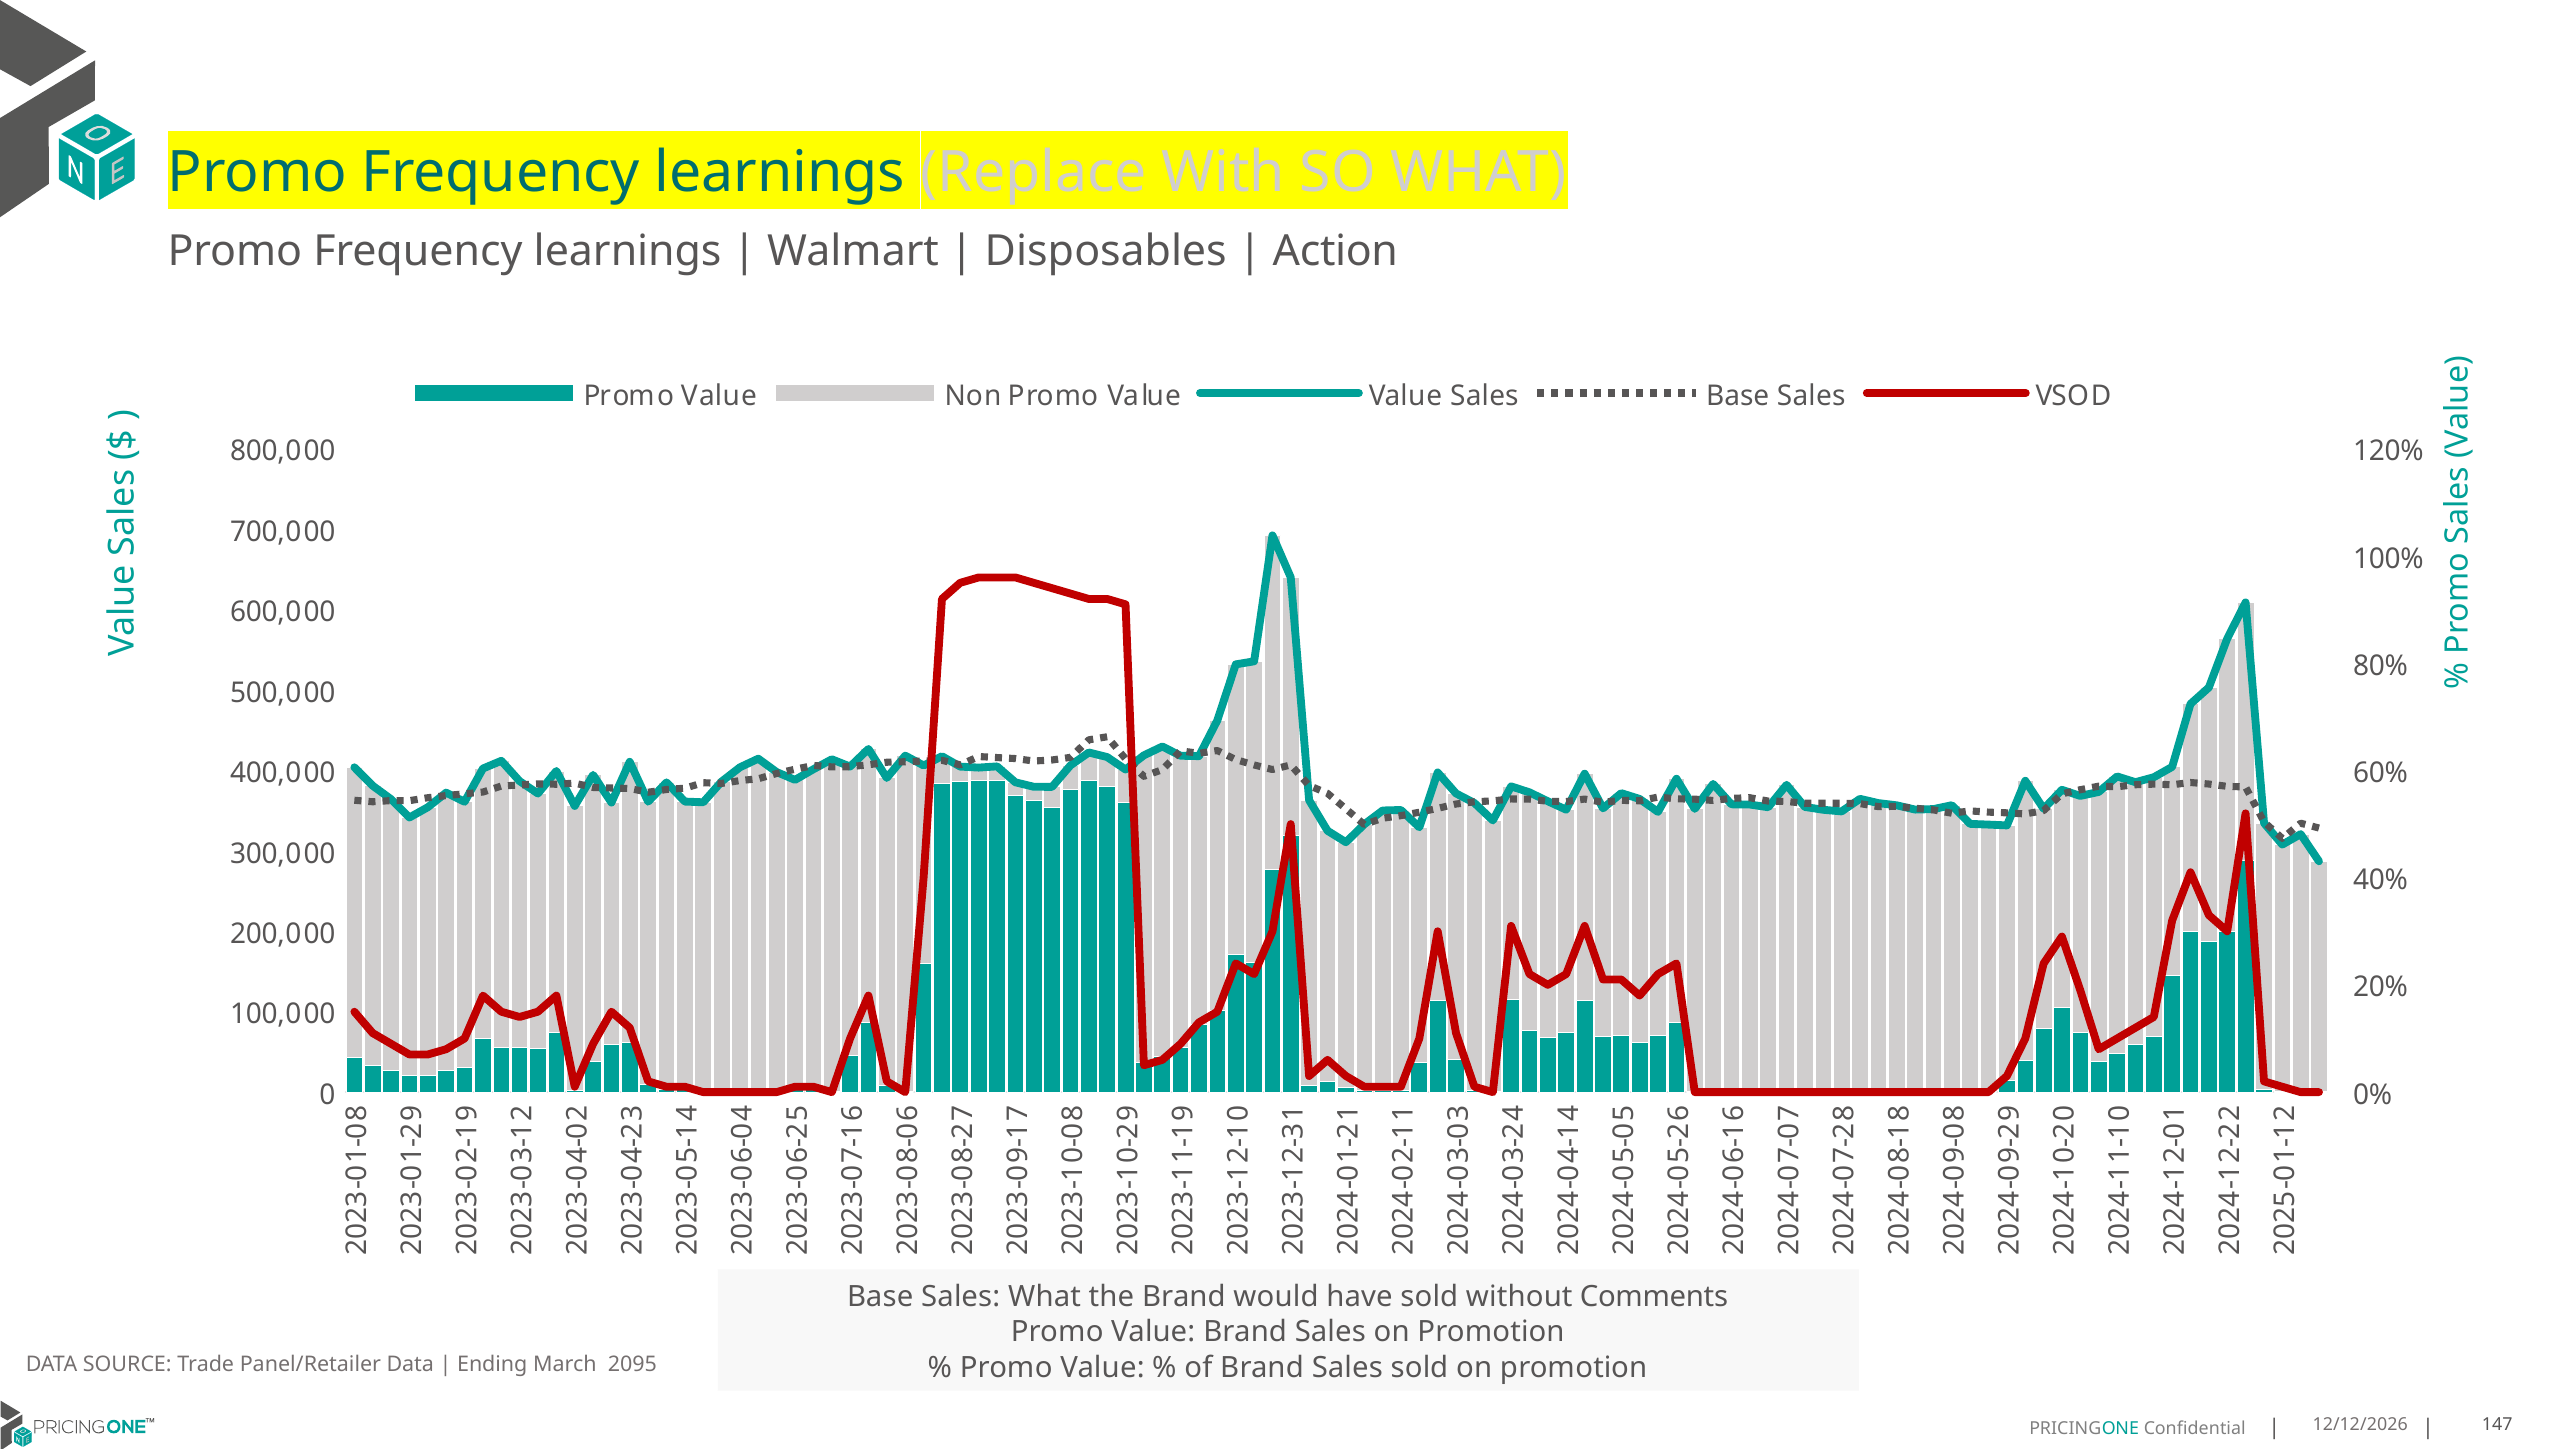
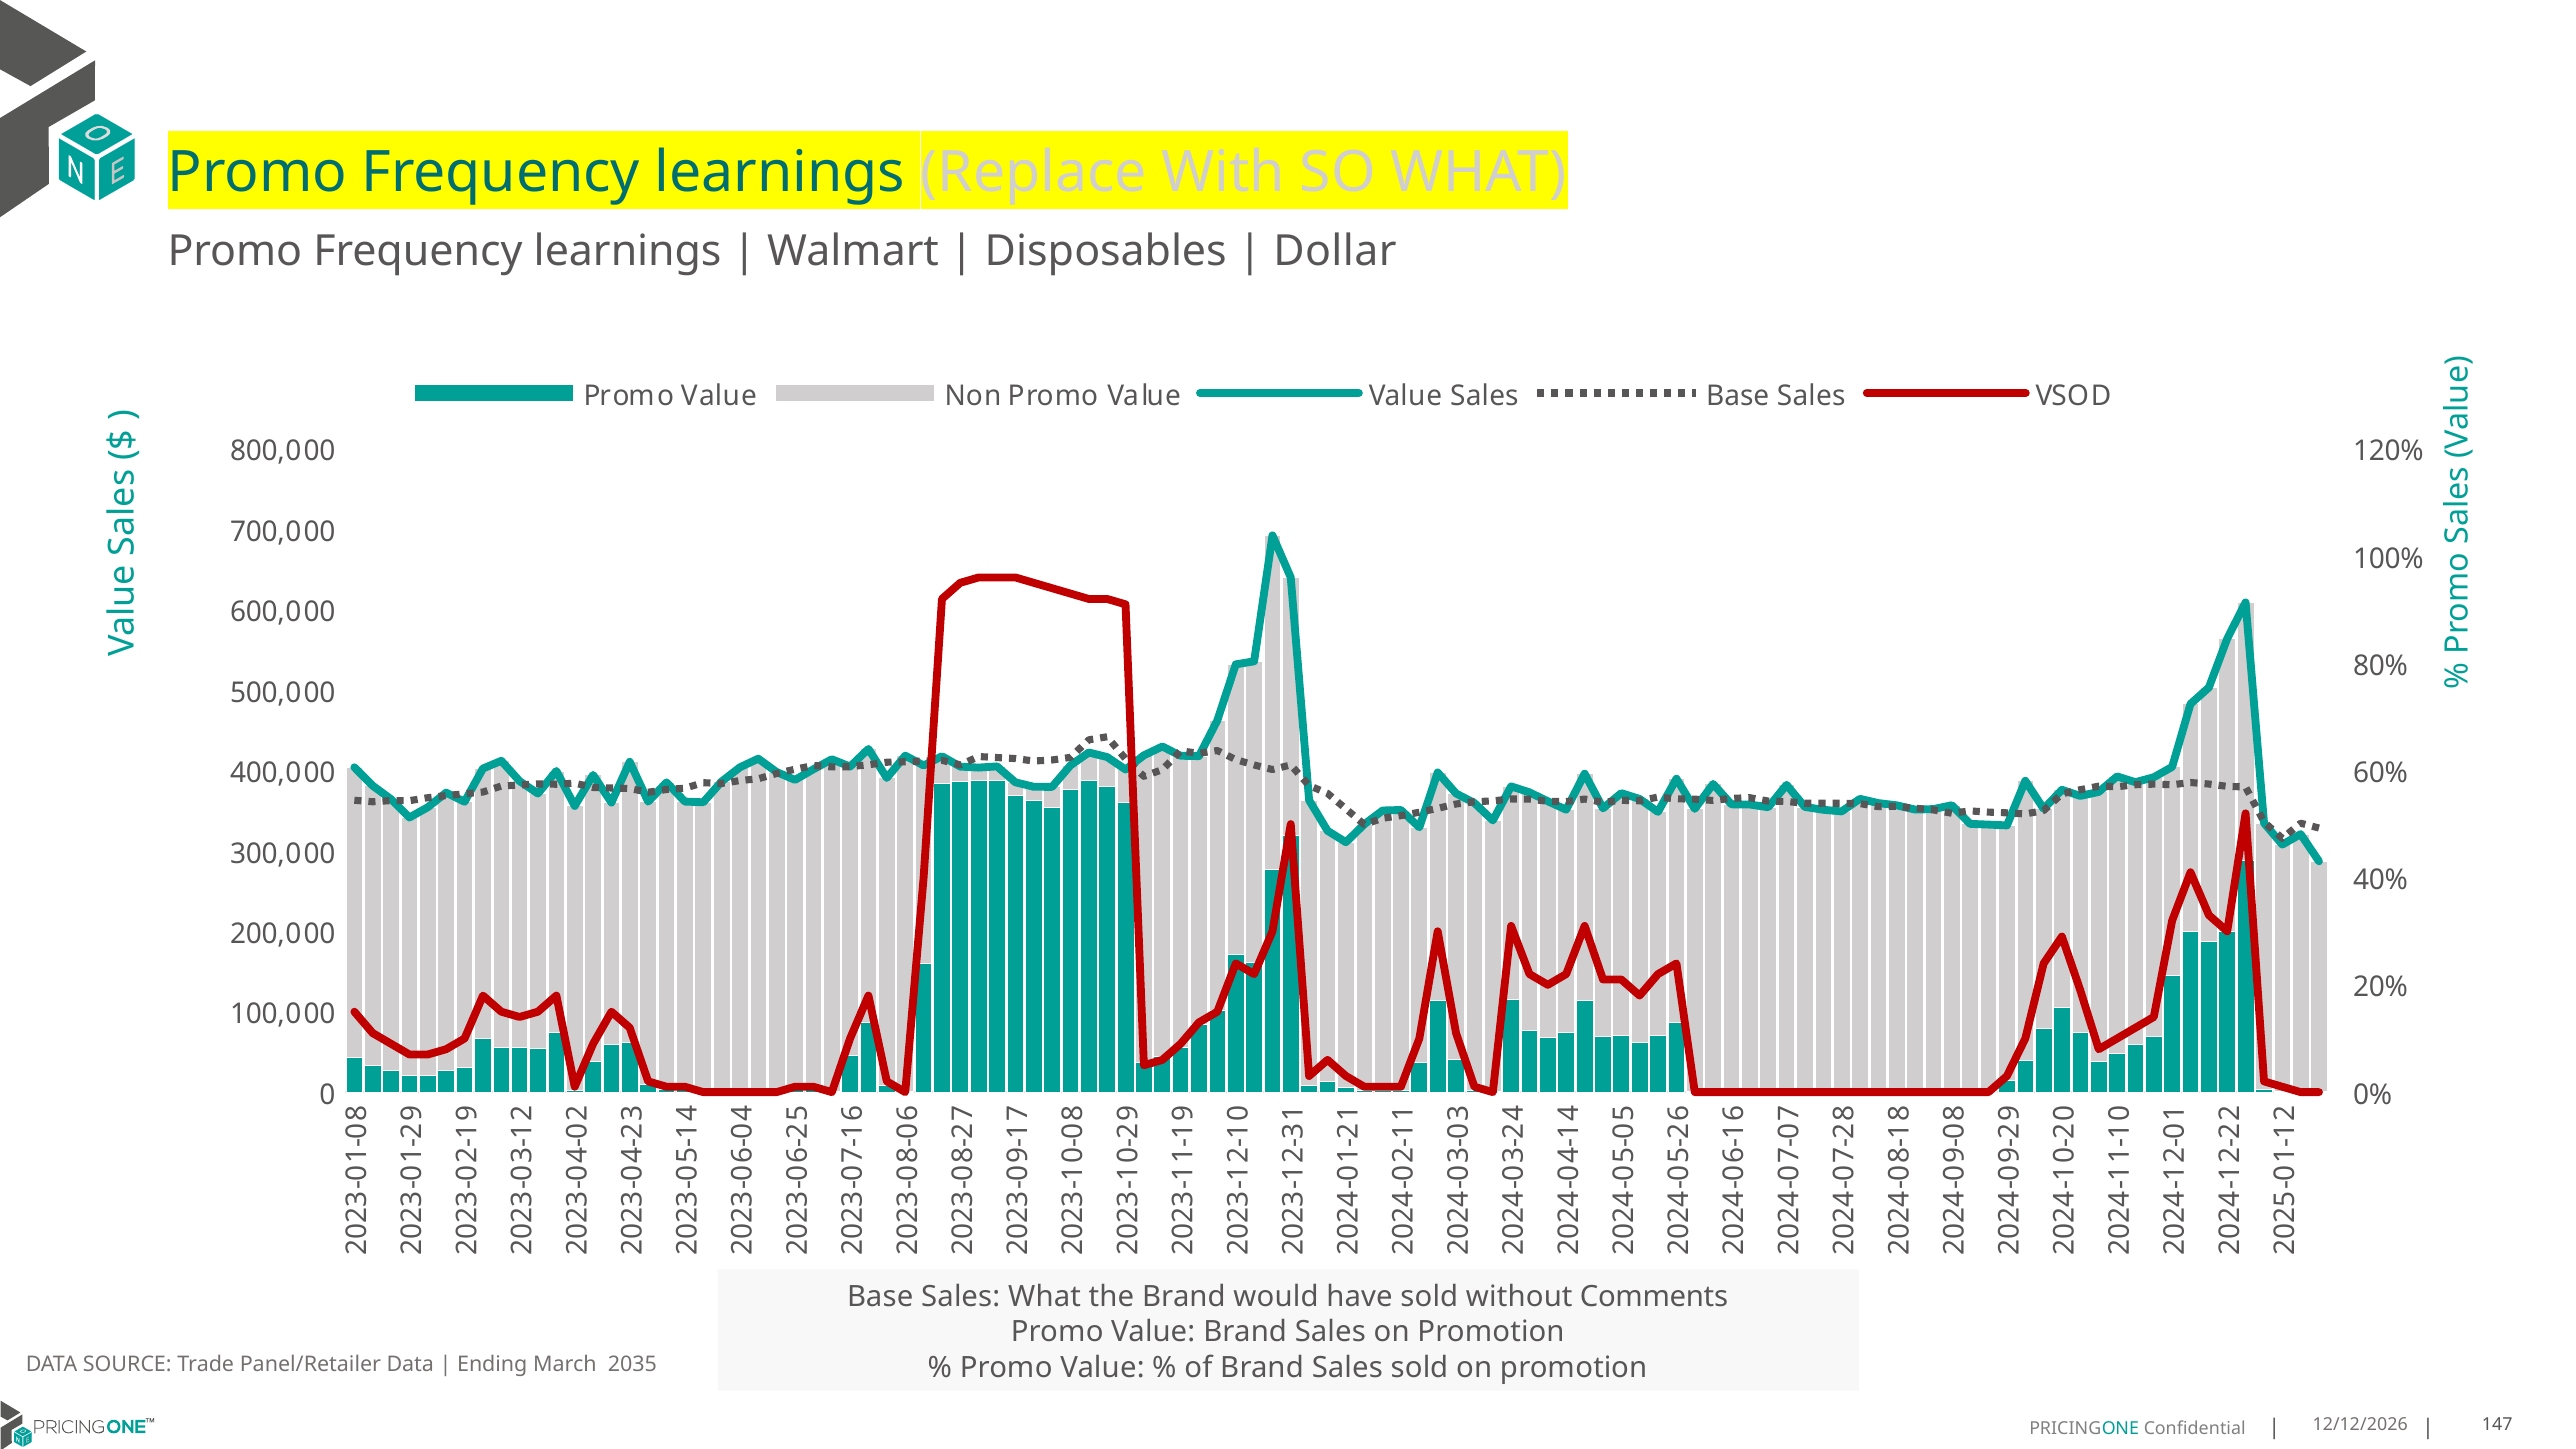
Action: Action -> Dollar (1335, 251)
2095: 2095 -> 2035 (632, 1365)
